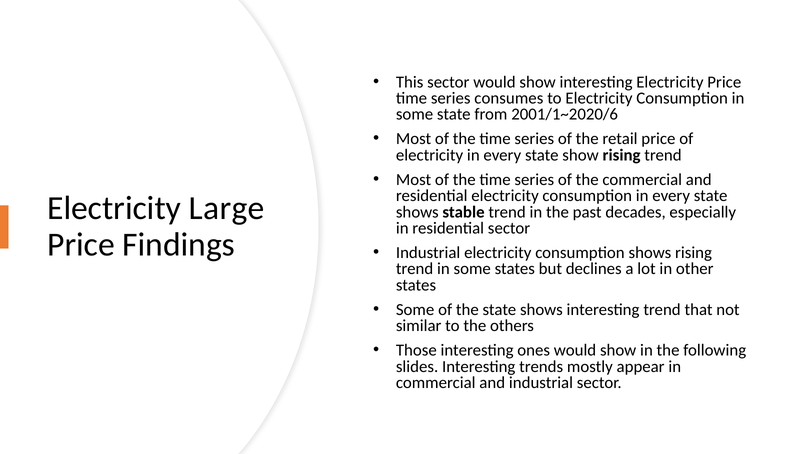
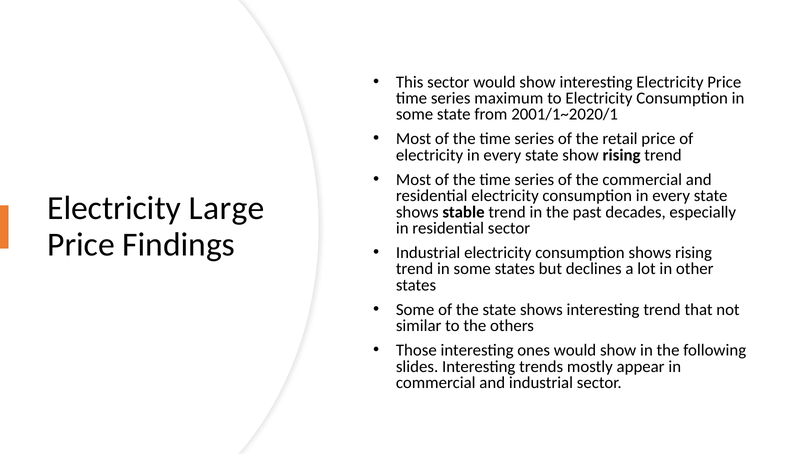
consumes: consumes -> maximum (509, 98)
2001/1~2020/6: 2001/1~2020/6 -> 2001/1~2020/1 (565, 114)
